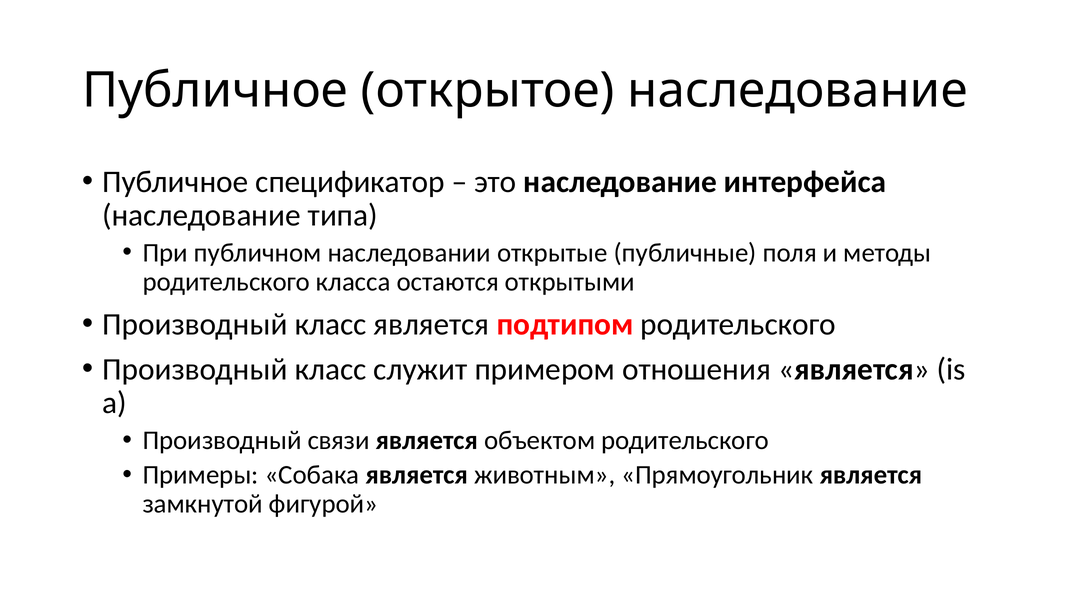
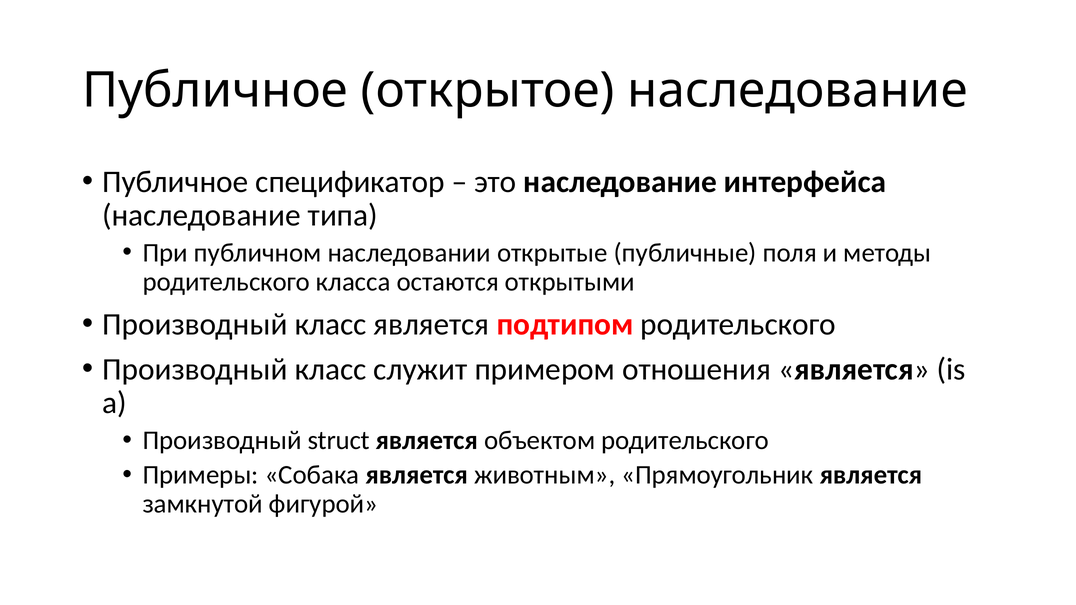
связи: связи -> struct (339, 440)
